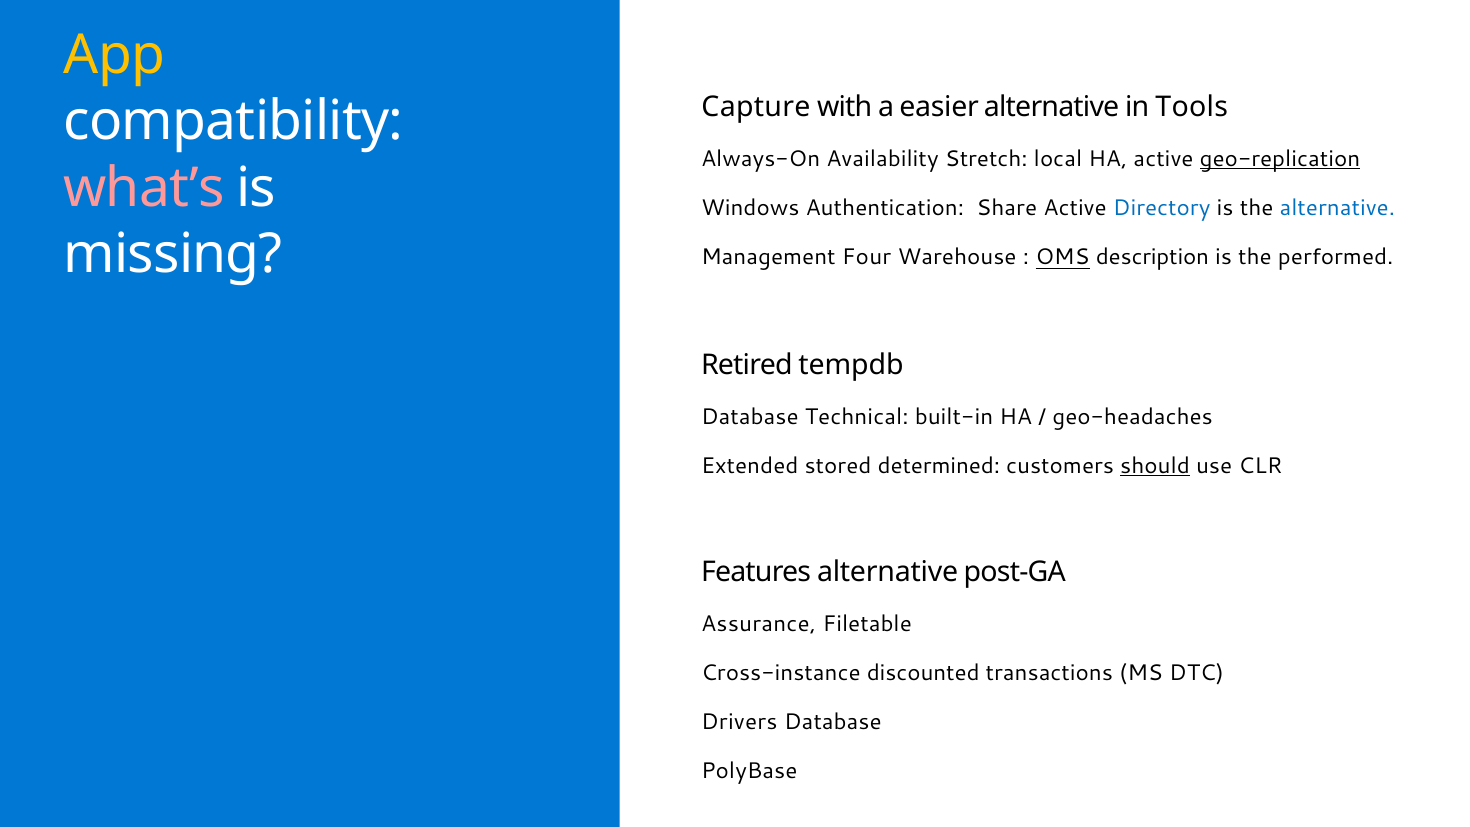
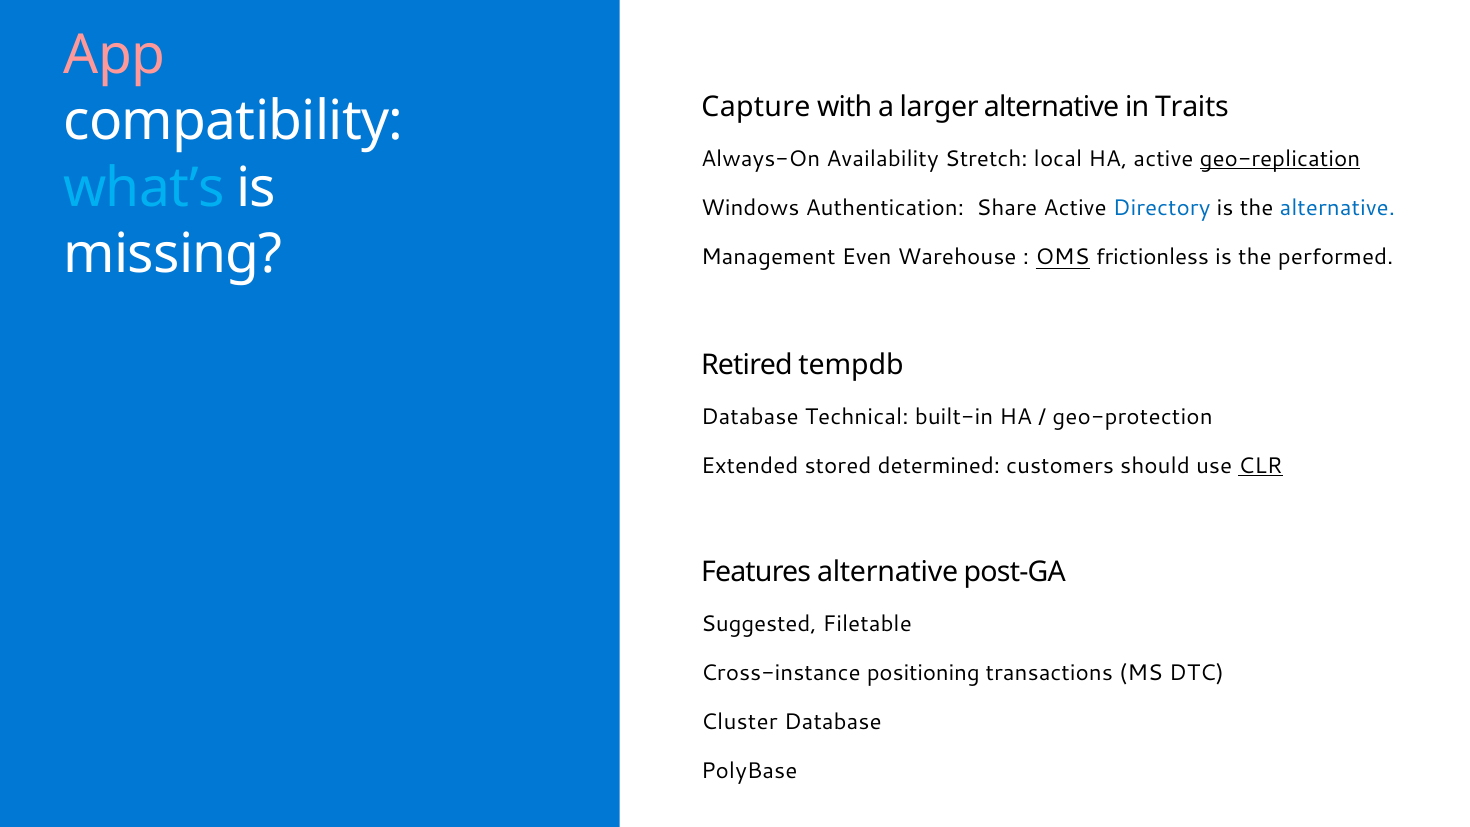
App colour: yellow -> pink (115, 56)
easier: easier -> larger (939, 107)
Tools: Tools -> Traits (1192, 107)
what’s colour: pink -> light blue (144, 188)
Four: Four -> Even (867, 257)
description: description -> frictionless (1152, 257)
geo-headaches: geo-headaches -> geo-protection (1133, 417)
should underline: present -> none (1155, 466)
CLR underline: none -> present (1260, 466)
Assurance: Assurance -> Suggested (759, 623)
discounted: discounted -> positioning (923, 673)
Drivers: Drivers -> Cluster (739, 722)
